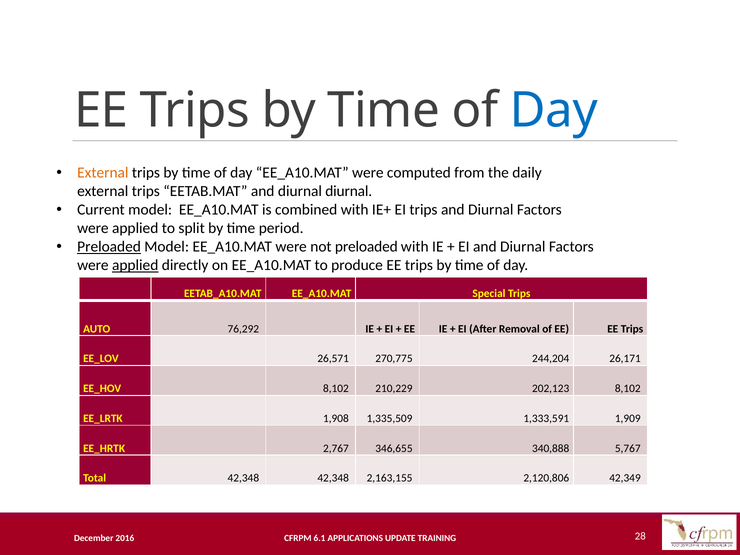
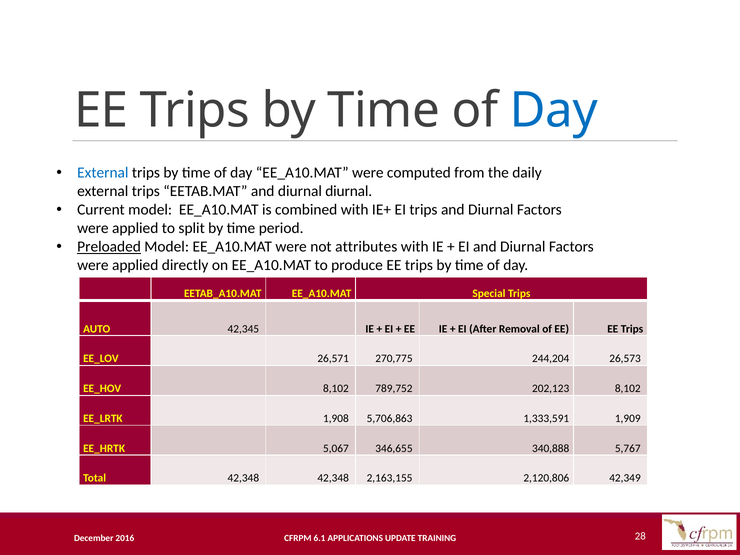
External colour: orange -> blue (103, 173)
not preloaded: preloaded -> attributes (366, 247)
applied underline: present -> none (135, 265)
76,292: 76,292 -> 42,345 (243, 329)
26,171: 26,171 -> 26,573 (625, 359)
210,229: 210,229 -> 789,752 (394, 389)
1,335,509: 1,335,509 -> 5,706,863 (390, 418)
2,767: 2,767 -> 5,067 (336, 448)
